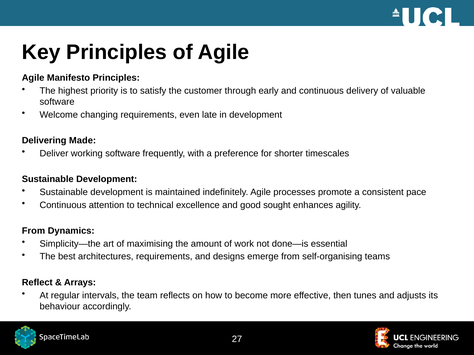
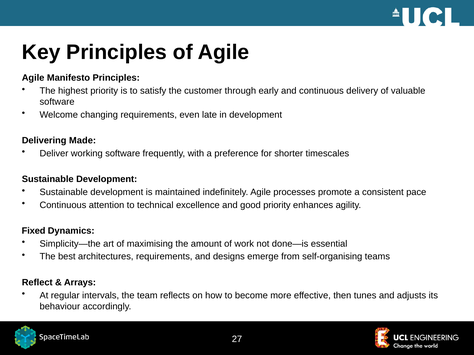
good sought: sought -> priority (277, 205)
From: From -> Fixed (34, 231)
